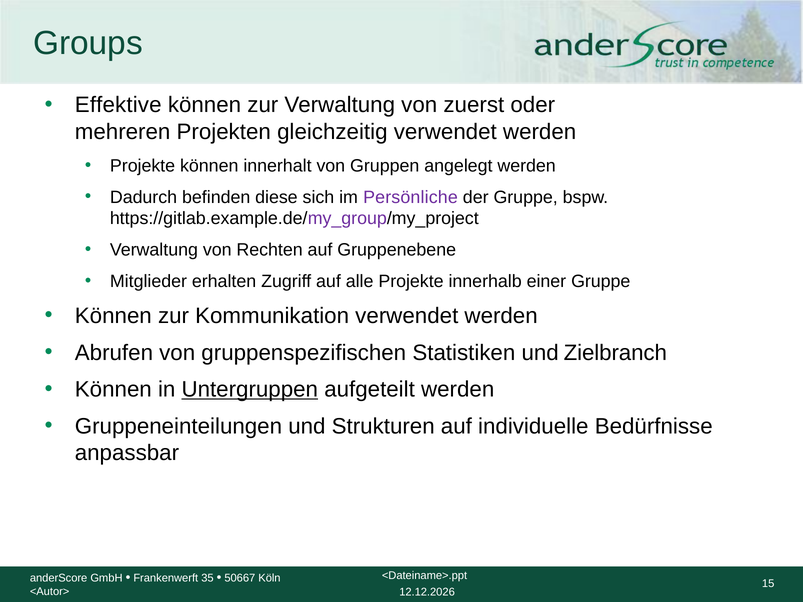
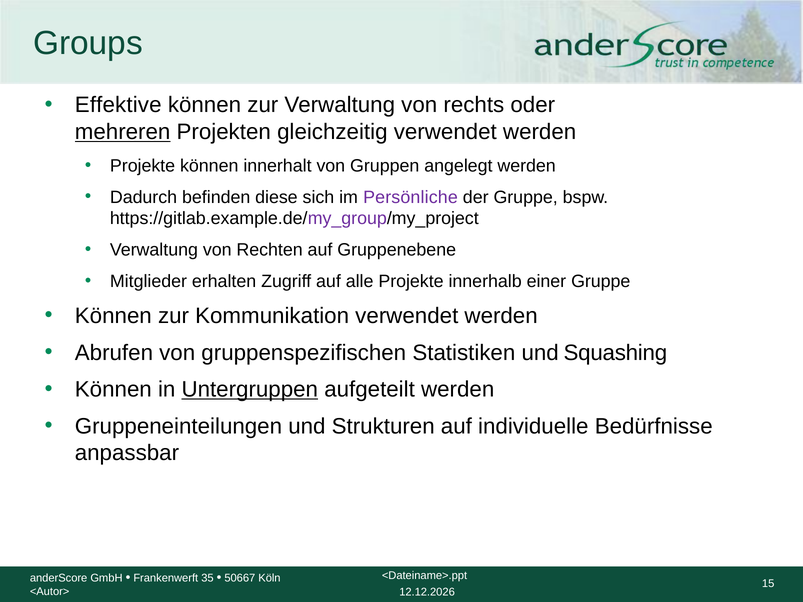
zuerst: zuerst -> rechts (474, 105)
mehreren underline: none -> present (123, 132)
Zielbranch: Zielbranch -> Squashing (615, 353)
